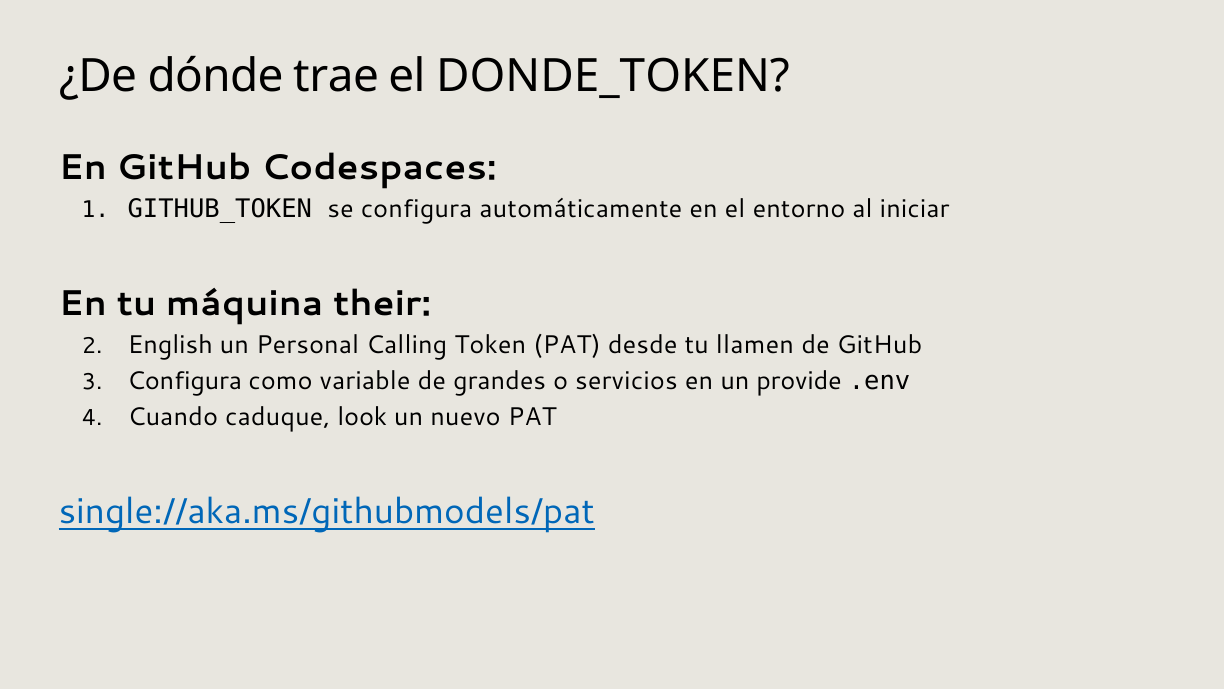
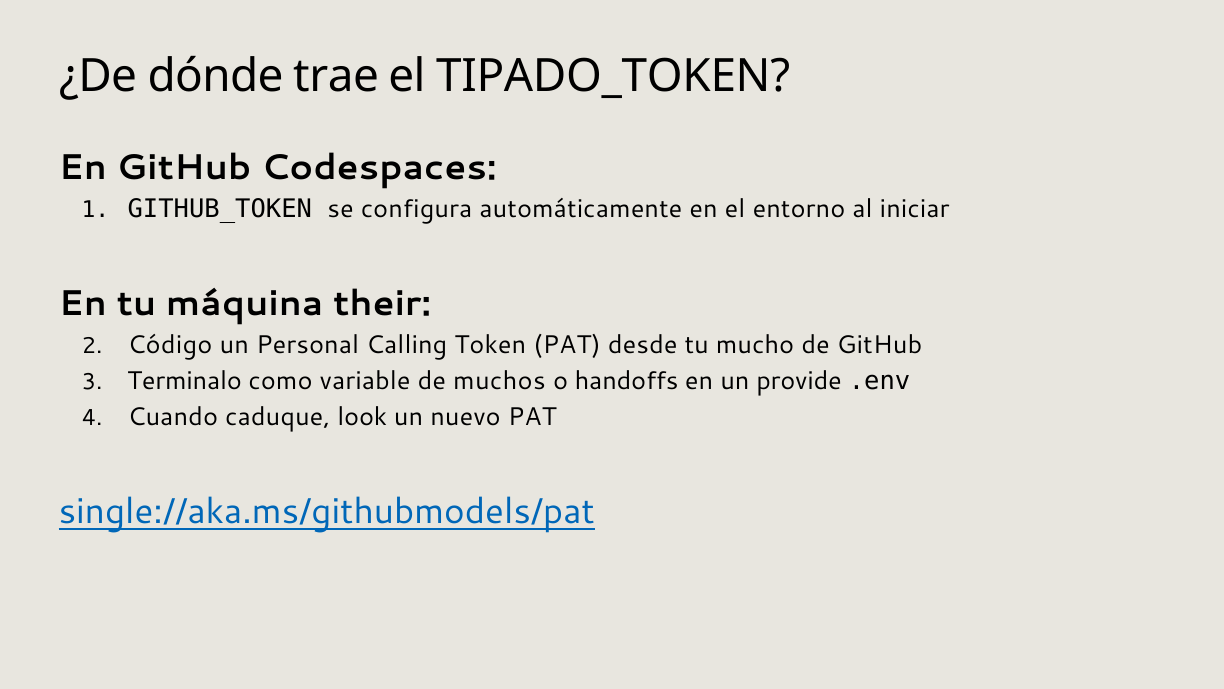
DONDE_TOKEN: DONDE_TOKEN -> TIPADO_TOKEN (613, 77)
English: English -> Código (170, 345)
llamen: llamen -> mucho (755, 345)
Configura: Configura -> Terminalo (185, 381)
grandes: grandes -> muchos (499, 381)
servicios: servicios -> handoffs (627, 381)
